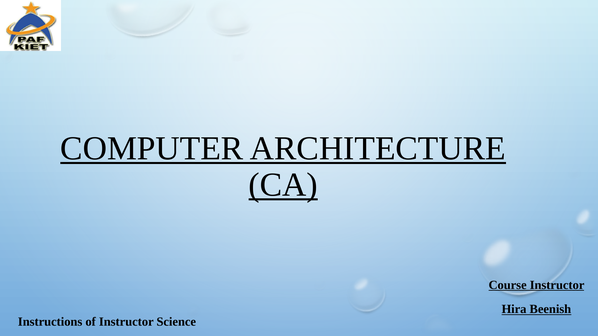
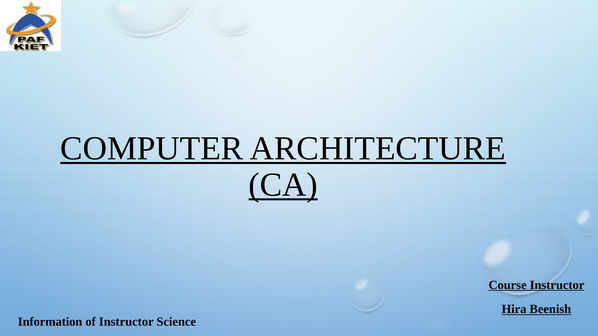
Instructions: Instructions -> Information (50, 322)
